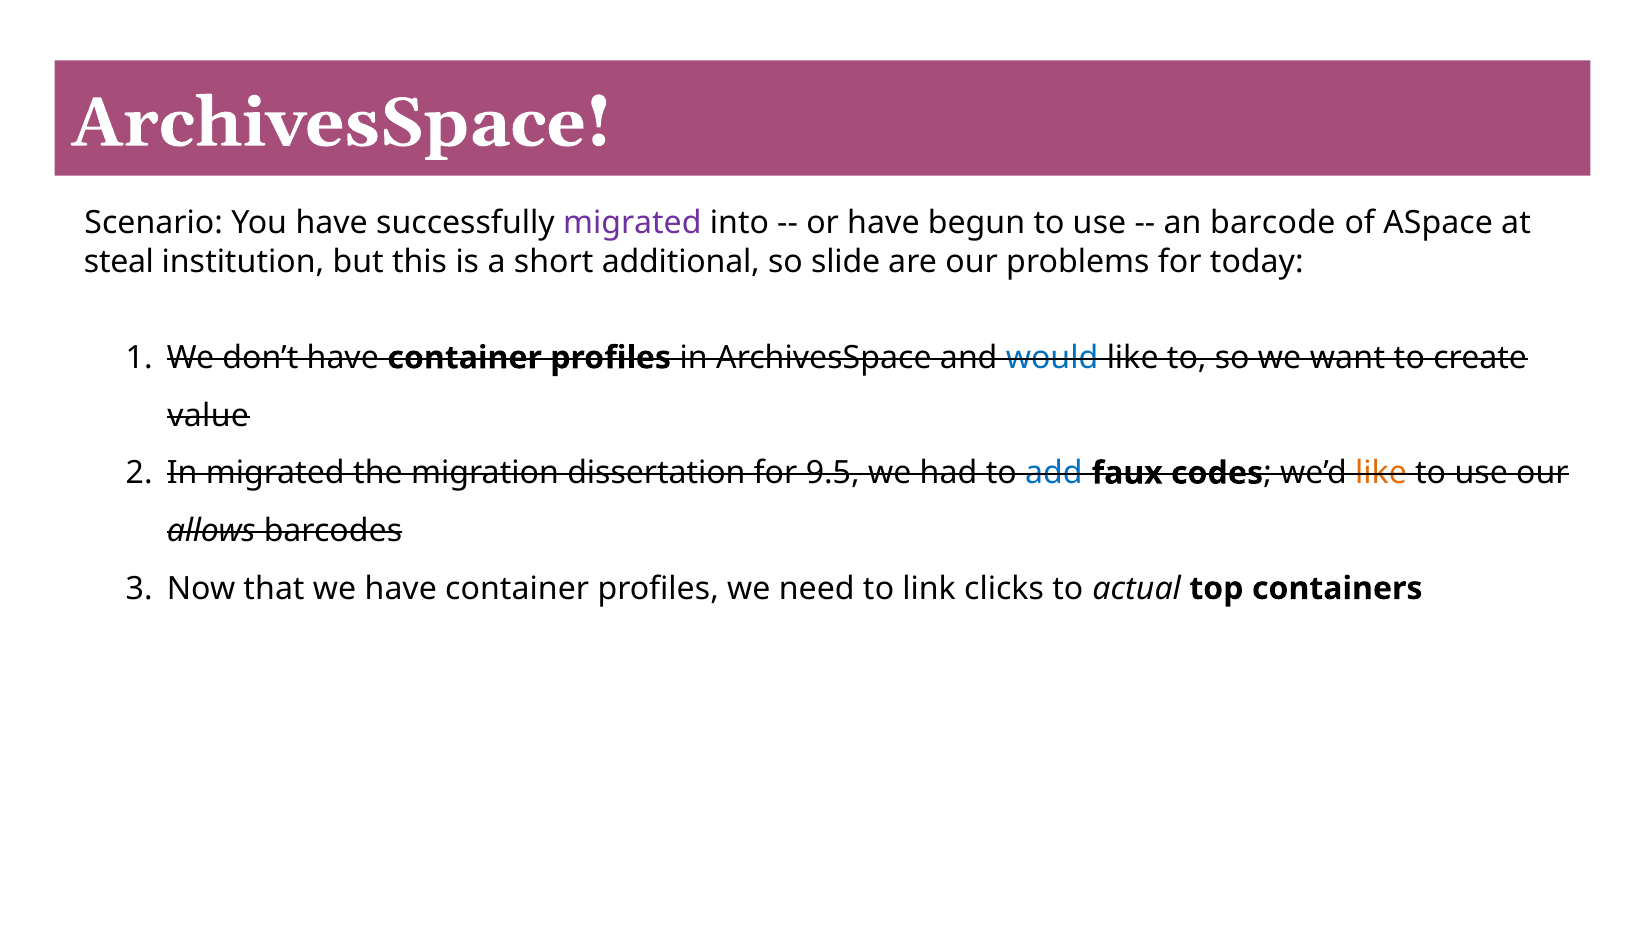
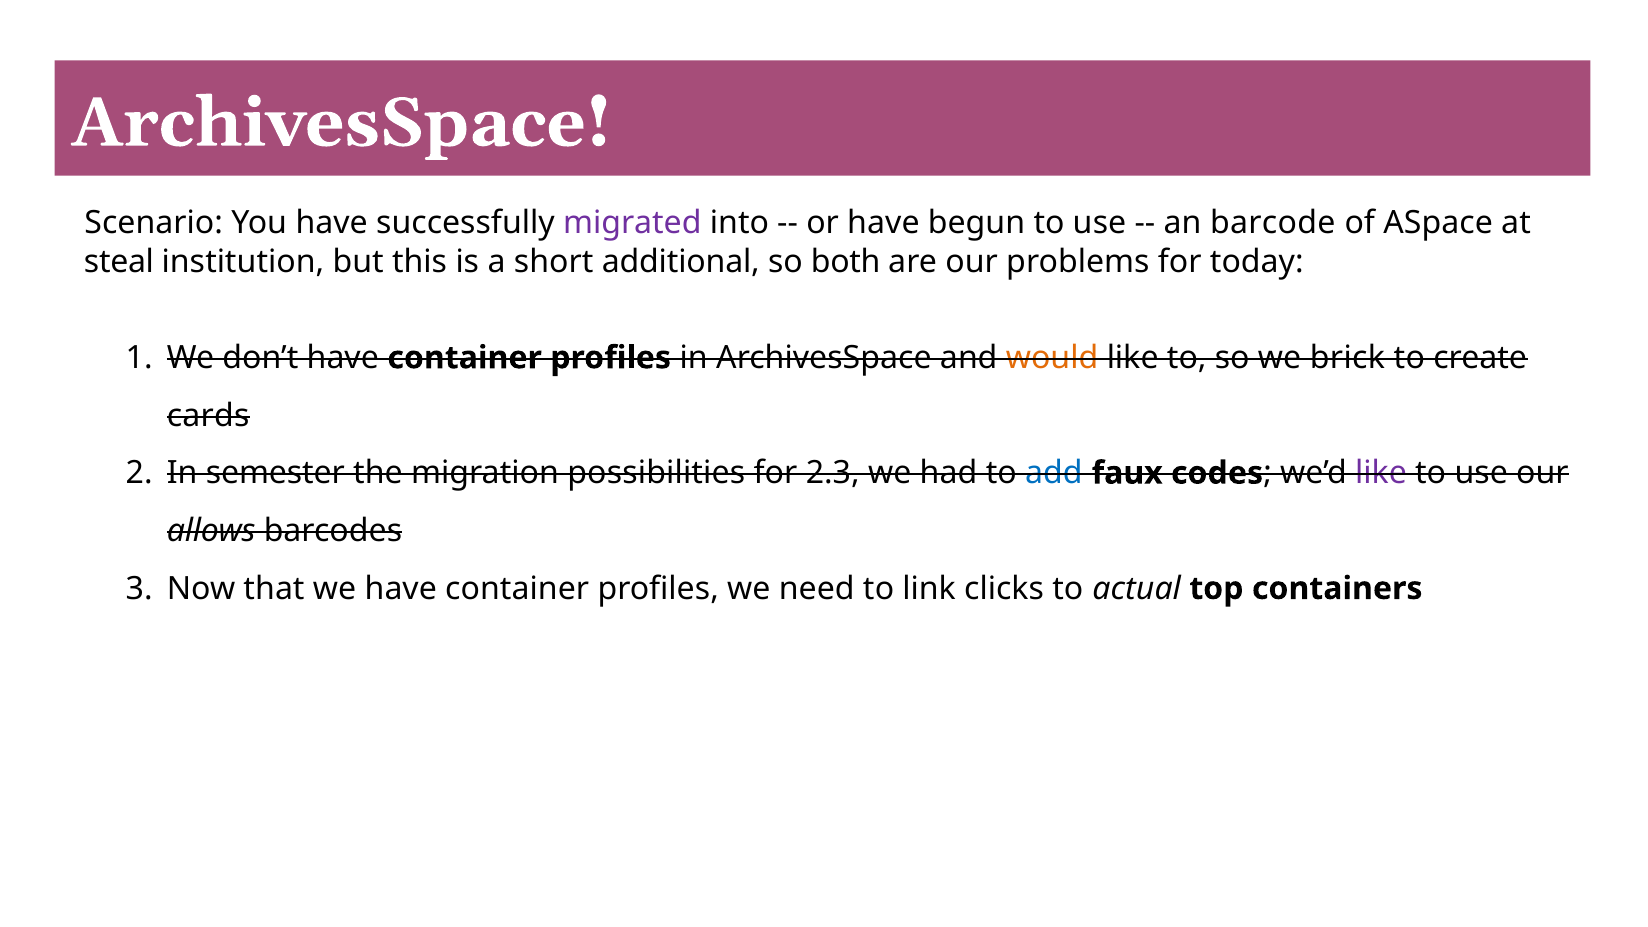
slide: slide -> both (846, 262)
would colour: blue -> orange (1052, 358)
want: want -> brick (1347, 358)
value: value -> cards (208, 415)
In migrated: migrated -> semester (275, 473)
dissertation: dissertation -> possibilities (656, 473)
9.5: 9.5 -> 2.3 (833, 473)
like colour: orange -> purple (1381, 473)
